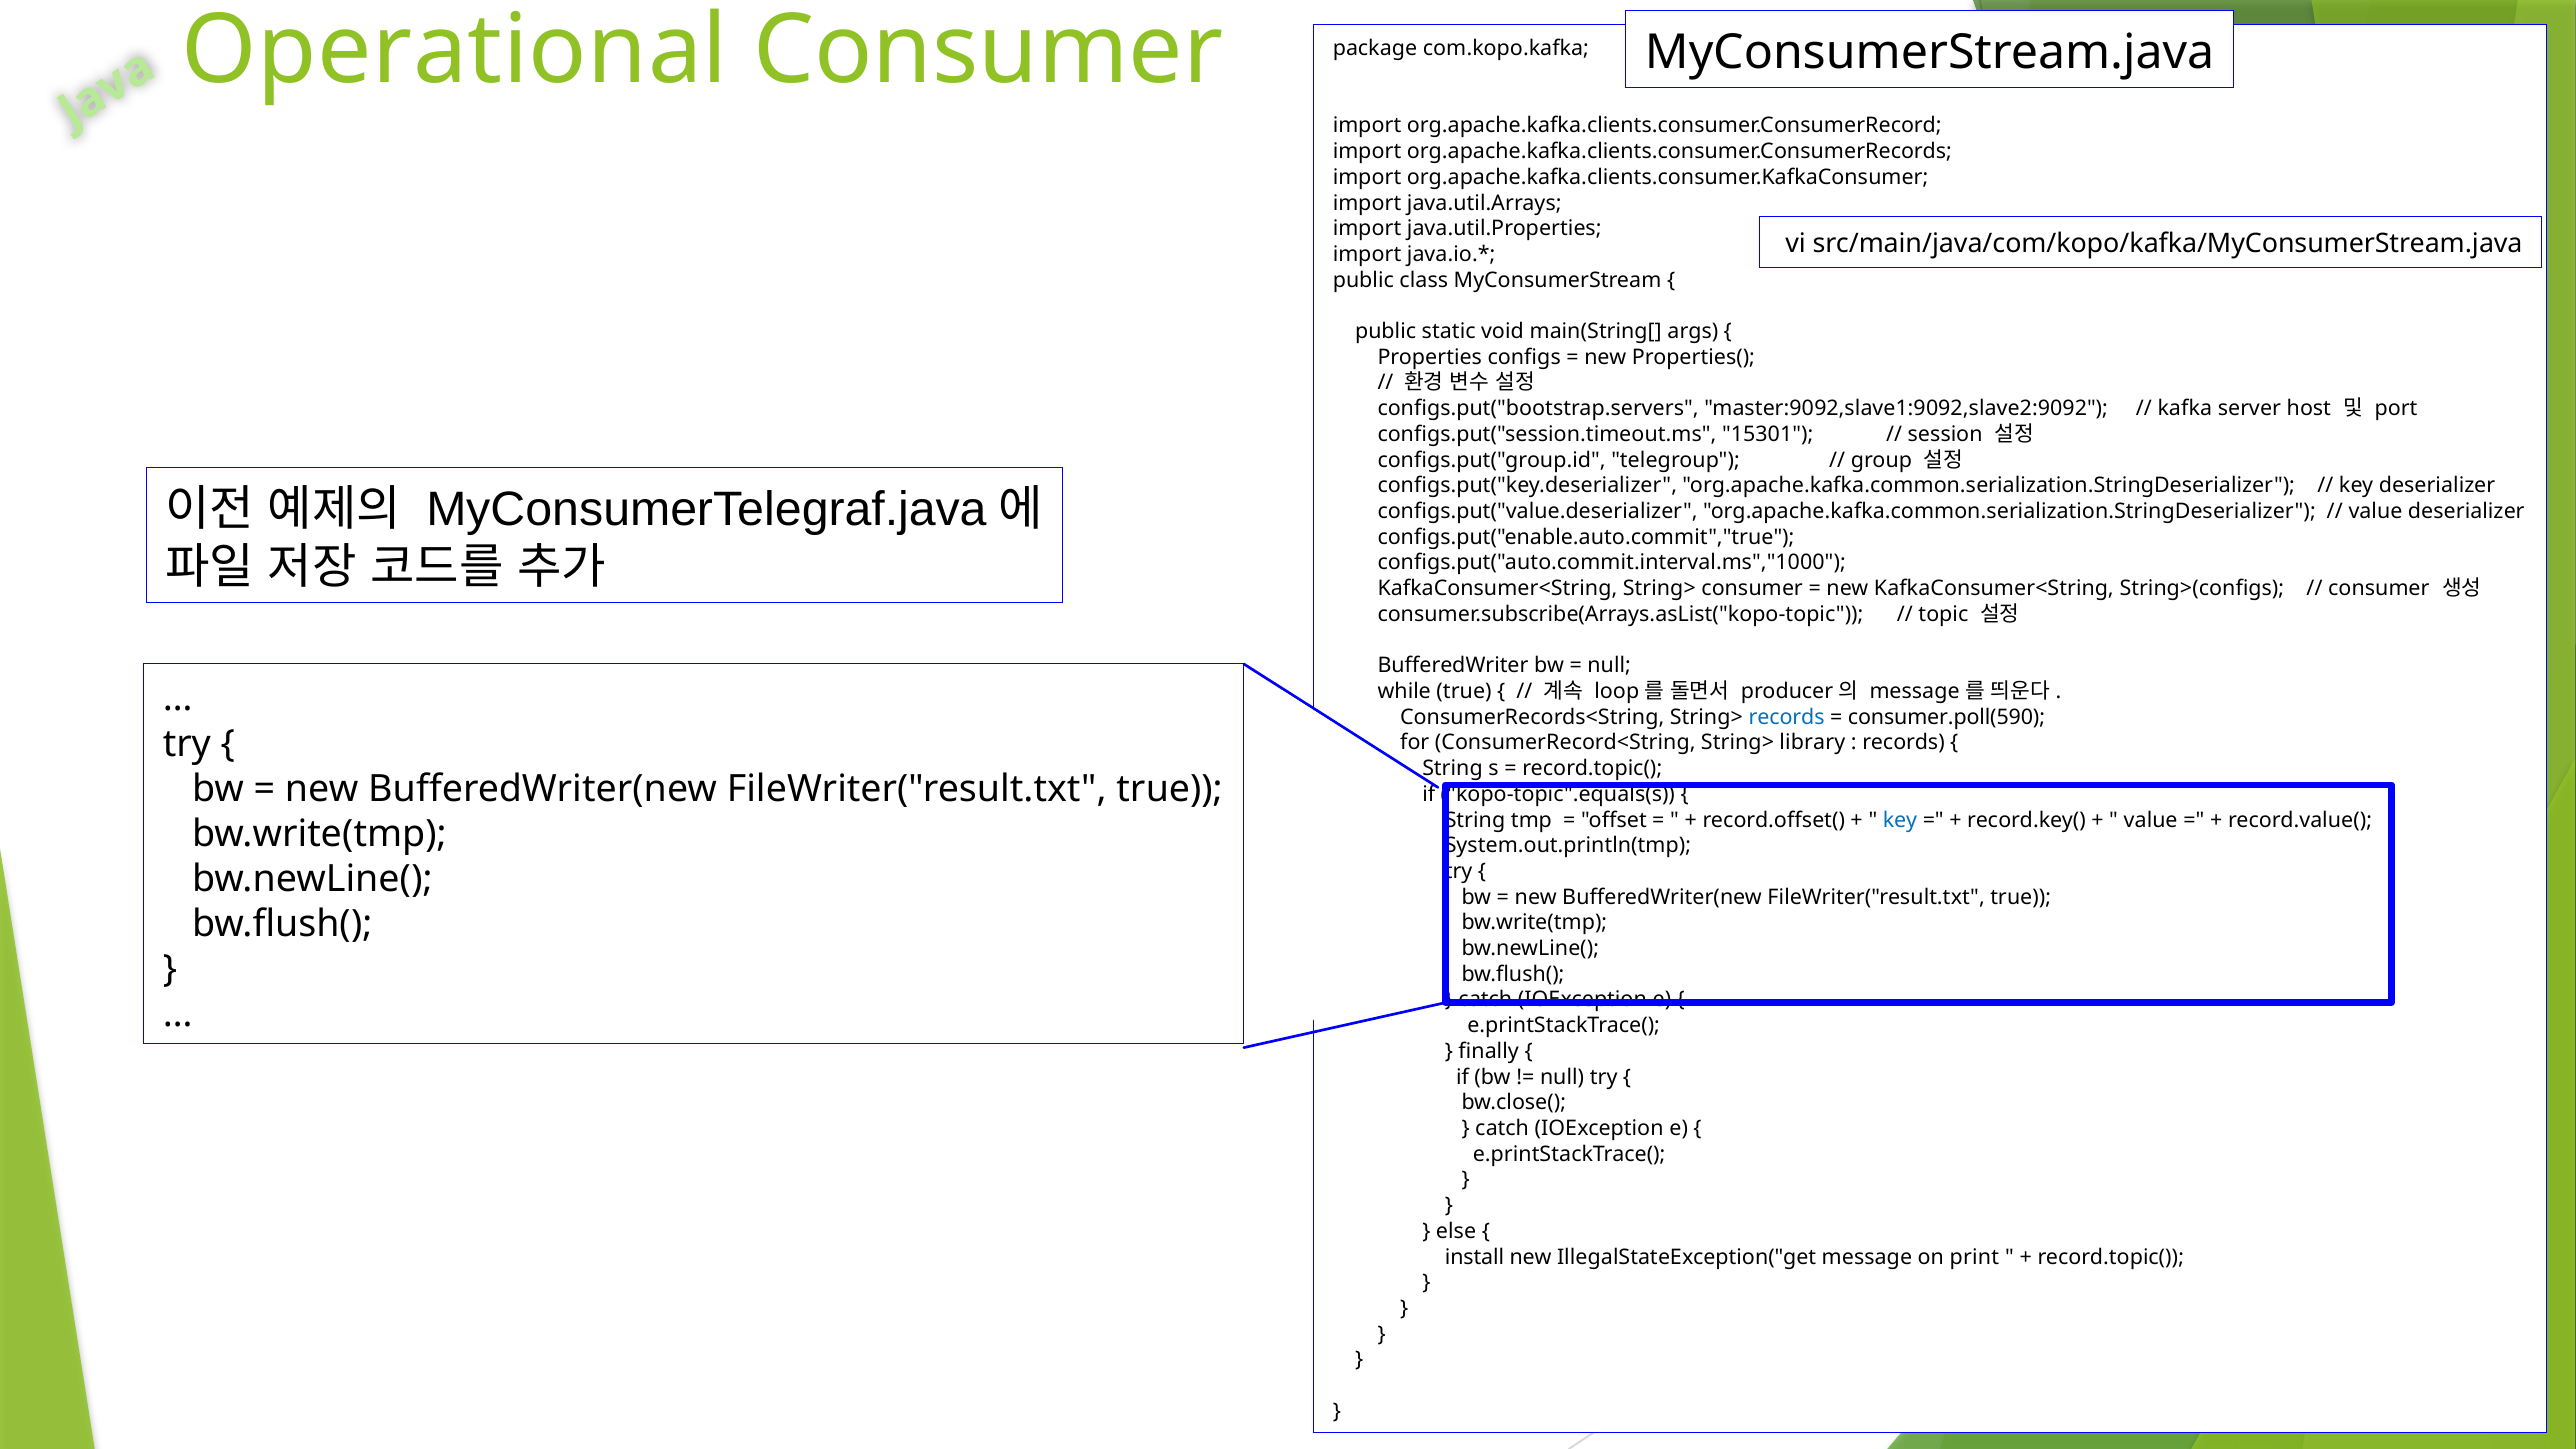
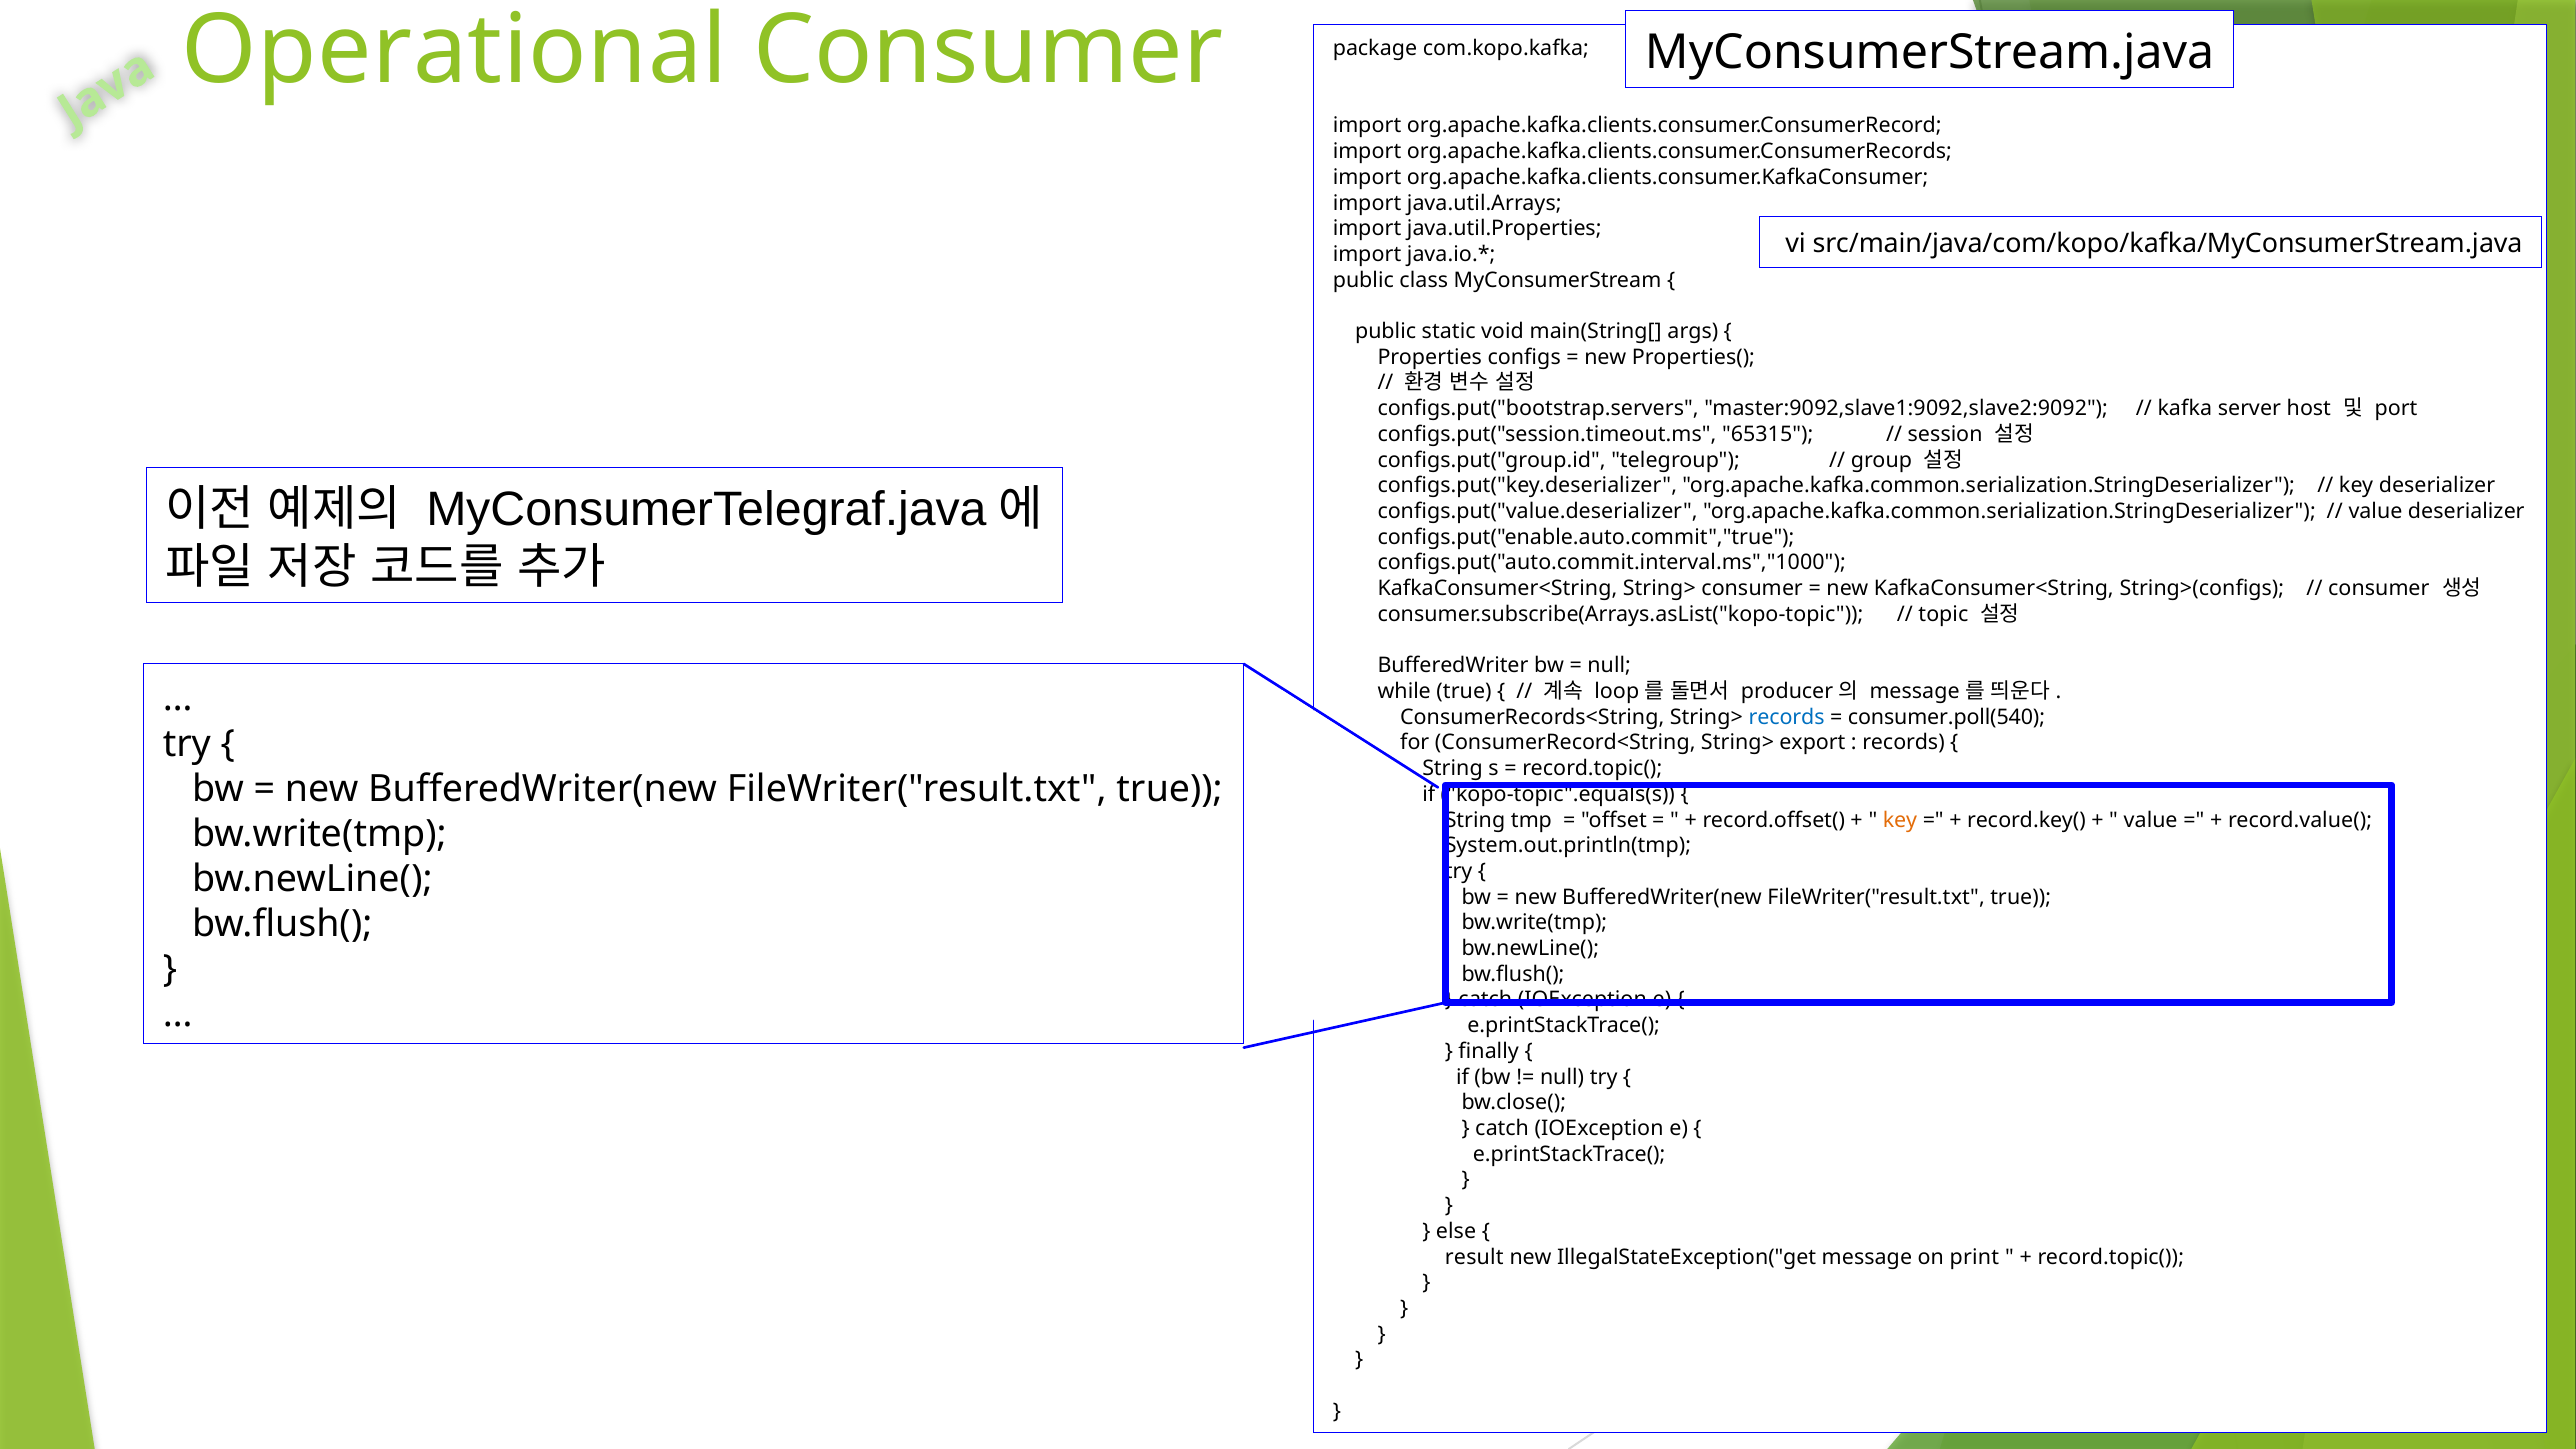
15301: 15301 -> 65315 (1768, 434)
consumer.poll(590: consumer.poll(590 -> consumer.poll(540 (1946, 717)
library: library -> export (1812, 743)
key colour: blue -> orange (1900, 820)
install: install -> result (1474, 1257)
